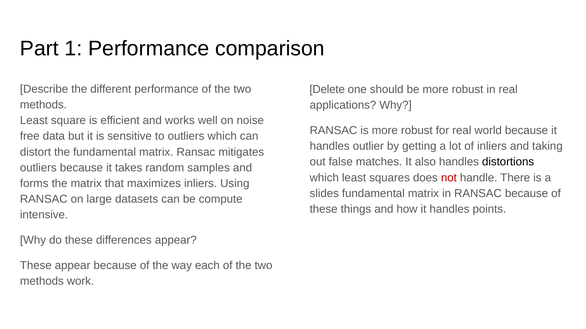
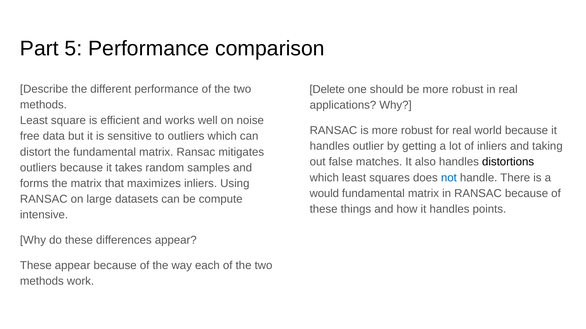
1: 1 -> 5 (73, 49)
not colour: red -> blue (449, 178)
slides: slides -> would (324, 194)
